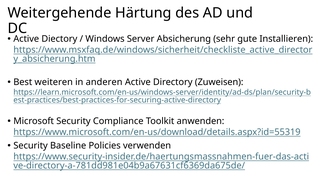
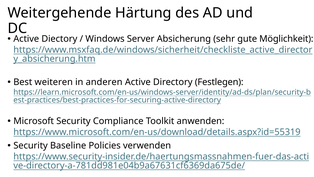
Installieren: Installieren -> Möglichkeit (286, 39)
Zuweisen: Zuweisen -> Festlegen (219, 82)
